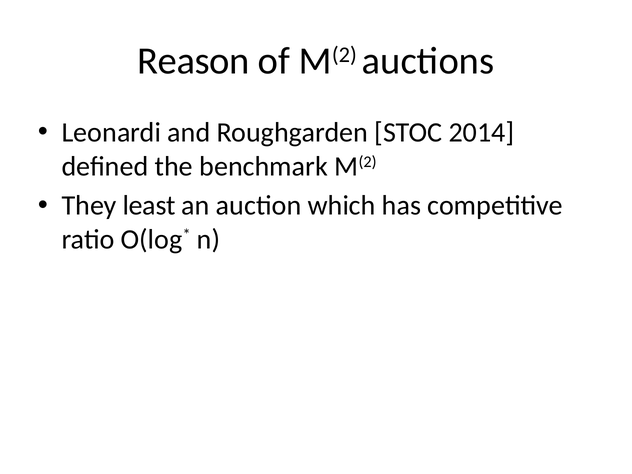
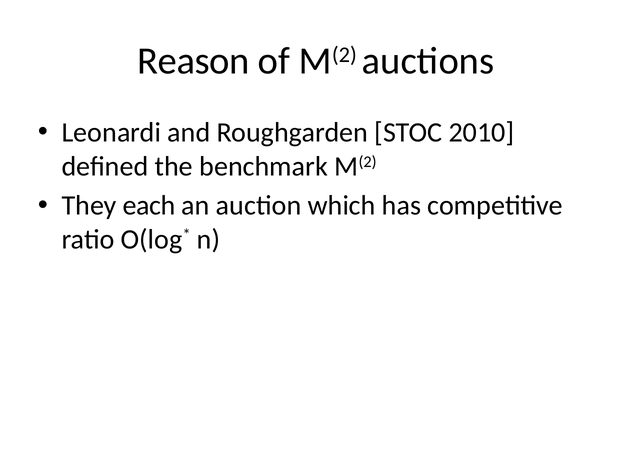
2014: 2014 -> 2010 (481, 133)
least: least -> each (149, 206)
